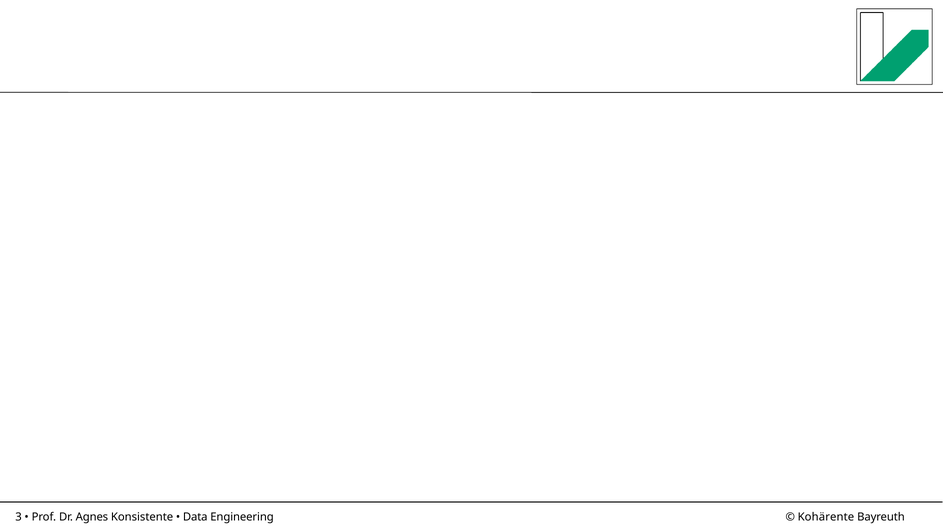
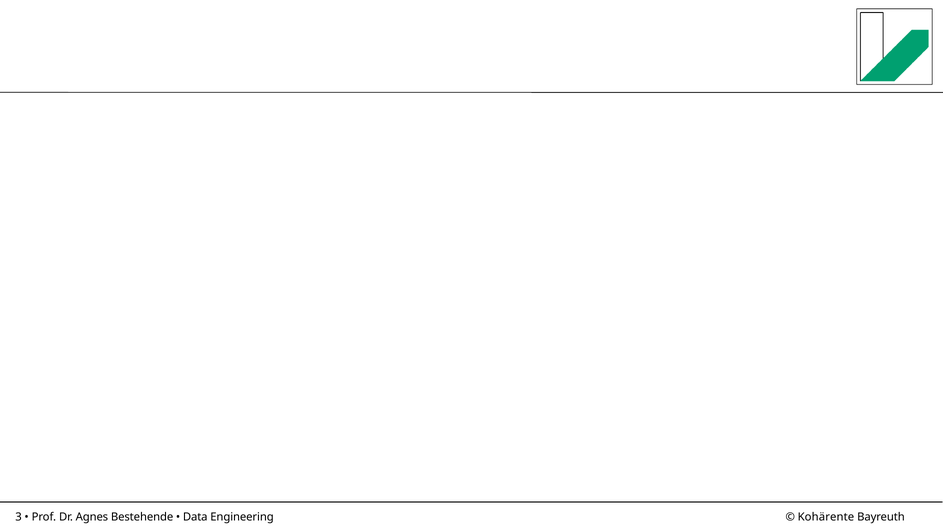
Konsistente: Konsistente -> Bestehende (142, 518)
